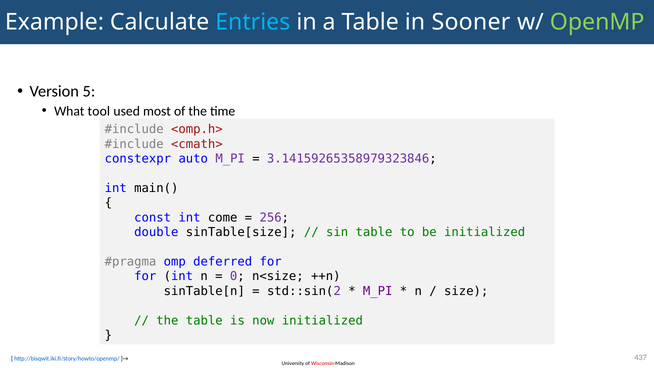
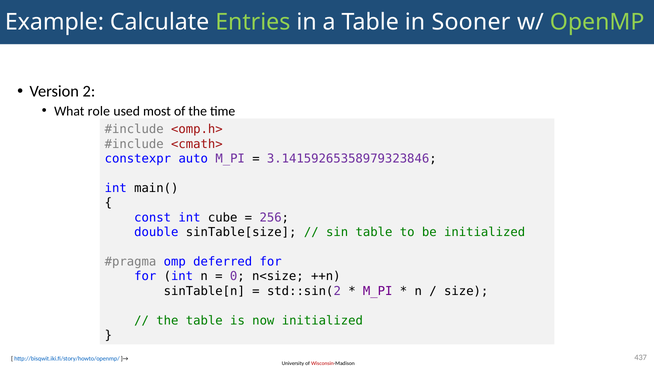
Entries colour: light blue -> light green (253, 22)
5: 5 -> 2 (89, 91)
tool: tool -> role (99, 111)
come: come -> cube (223, 217)
